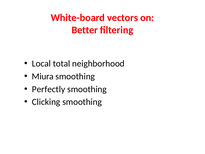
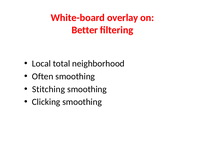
vectors: vectors -> overlay (123, 18)
Miura: Miura -> Often (43, 76)
Perfectly: Perfectly -> Stitching (49, 89)
